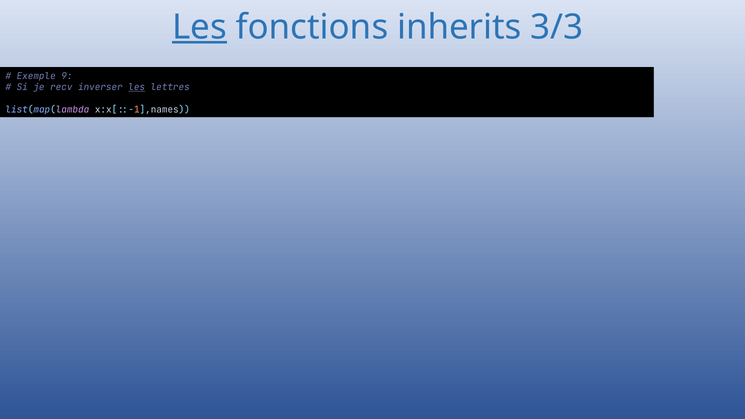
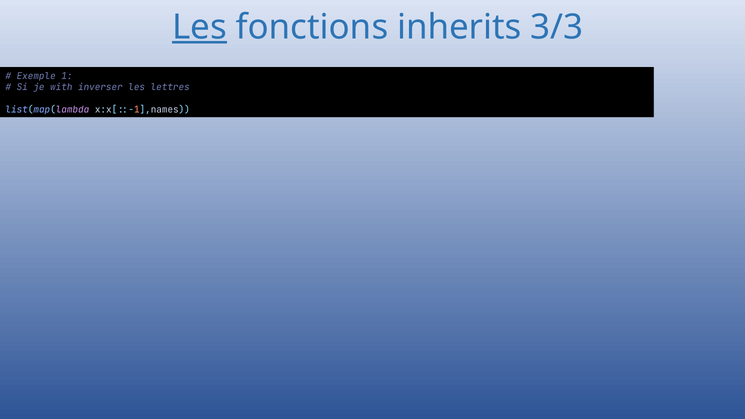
9: 9 -> 1 (67, 76)
recv: recv -> with (61, 87)
les underline: present -> none (137, 87)
